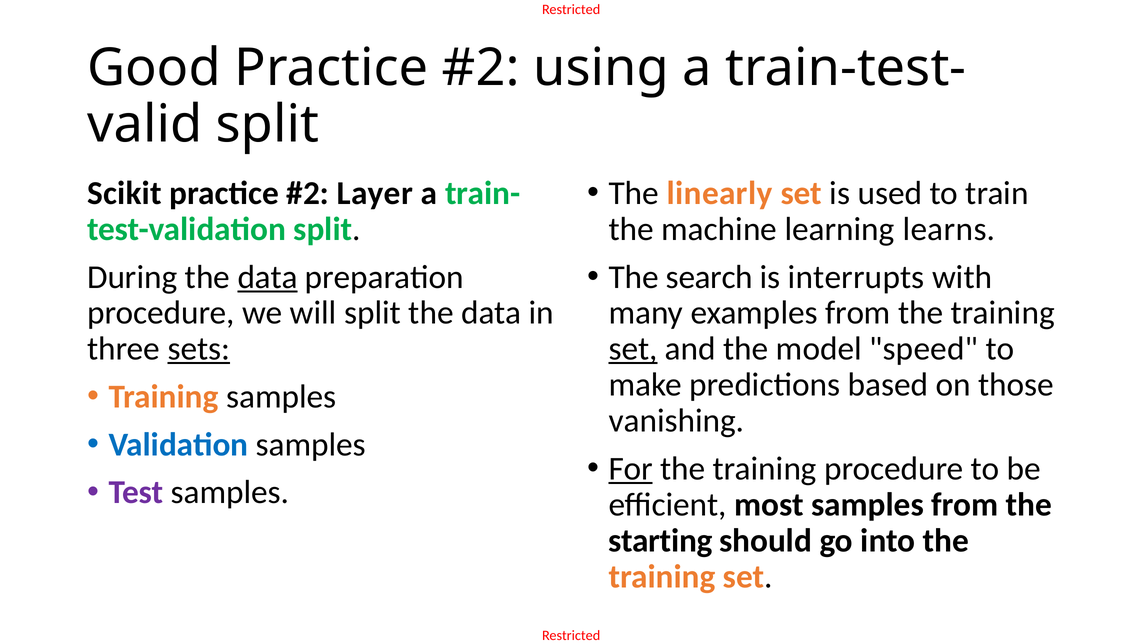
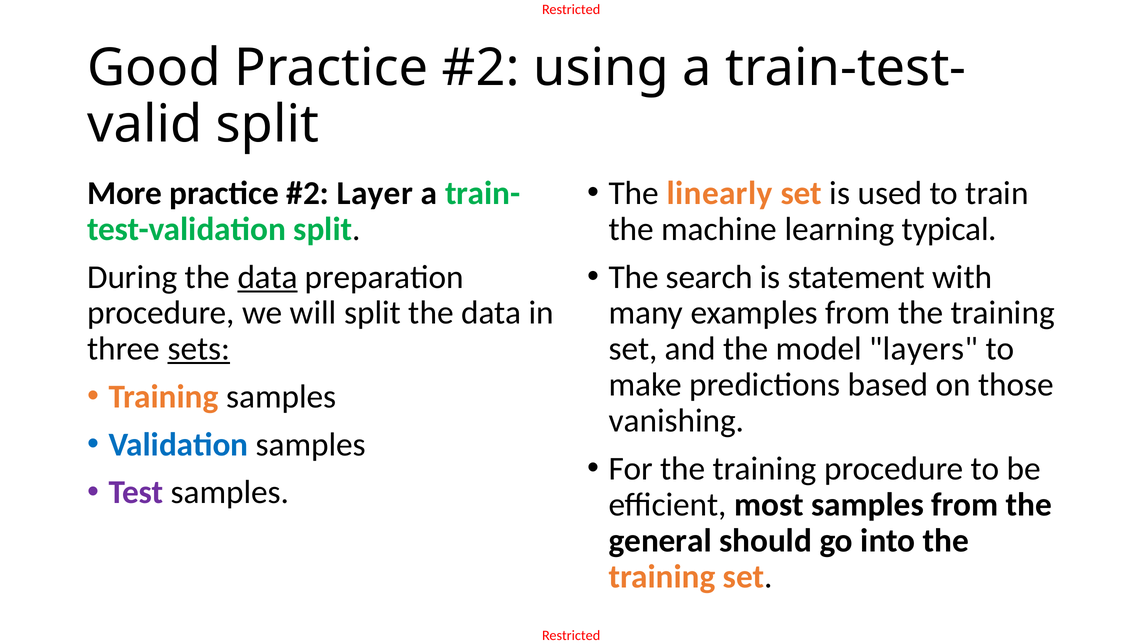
Scikit: Scikit -> More (125, 193)
learns: learns -> typical (949, 229)
interrupts: interrupts -> statement (856, 277)
set underline: present -> none (633, 349)
speed: speed -> layers (924, 349)
For underline: present -> none (631, 469)
starting: starting -> general (660, 540)
